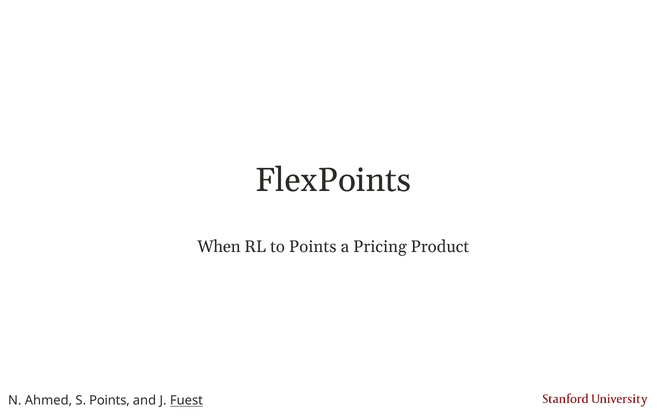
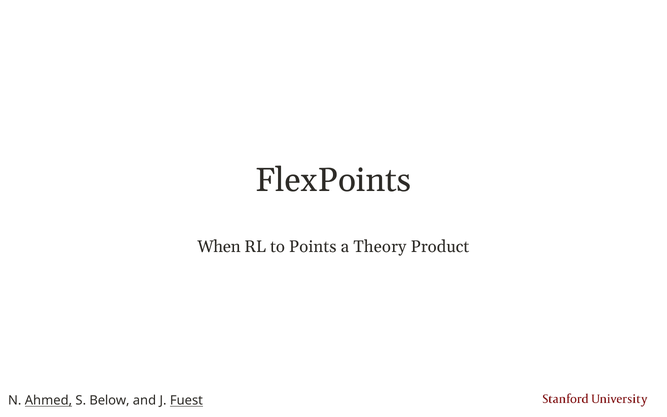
Pricing: Pricing -> Theory (380, 246)
Ahmed underline: none -> present (48, 400)
S Points: Points -> Below (109, 400)
